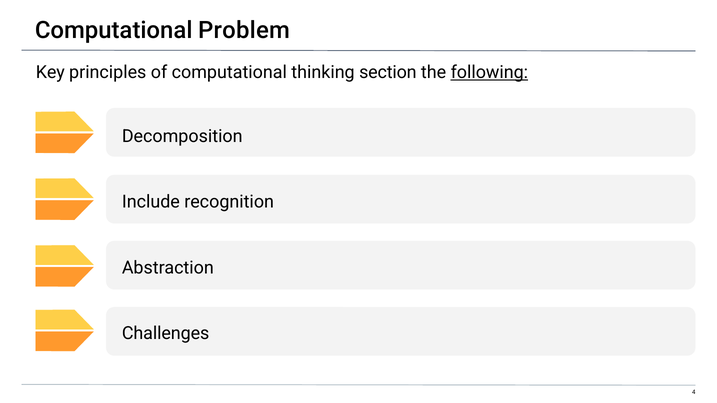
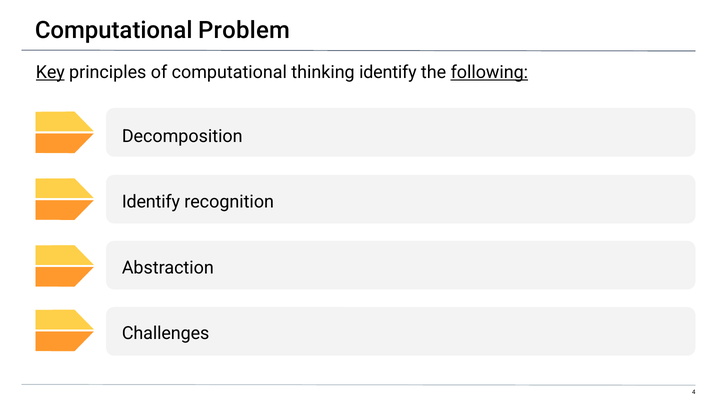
Key underline: none -> present (50, 72)
thinking section: section -> identify (388, 72)
Include: Include -> Identify (151, 202)
